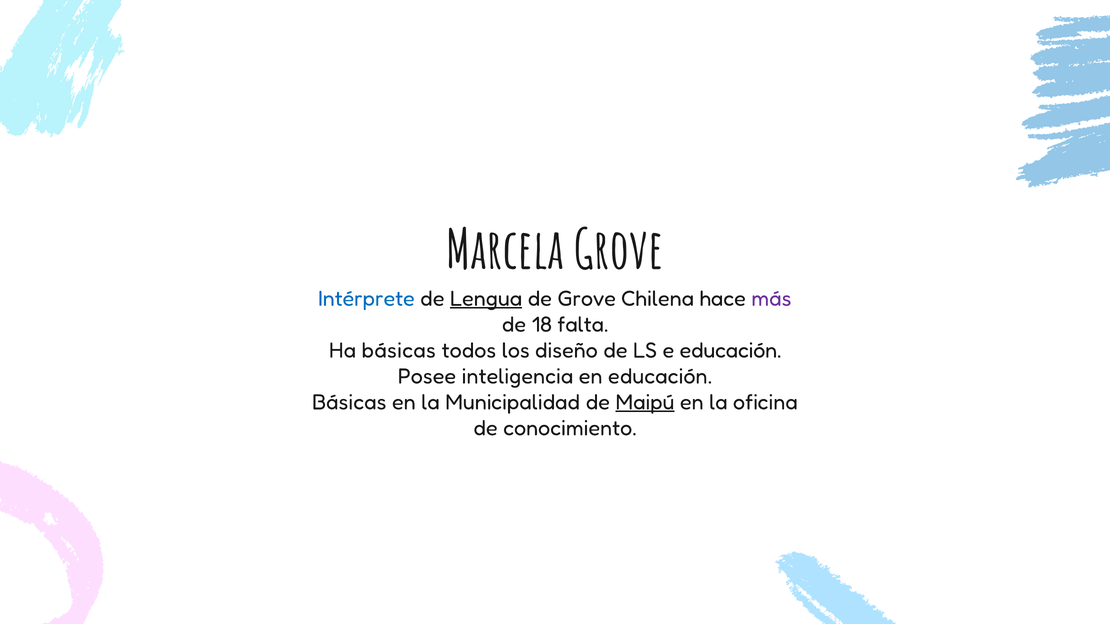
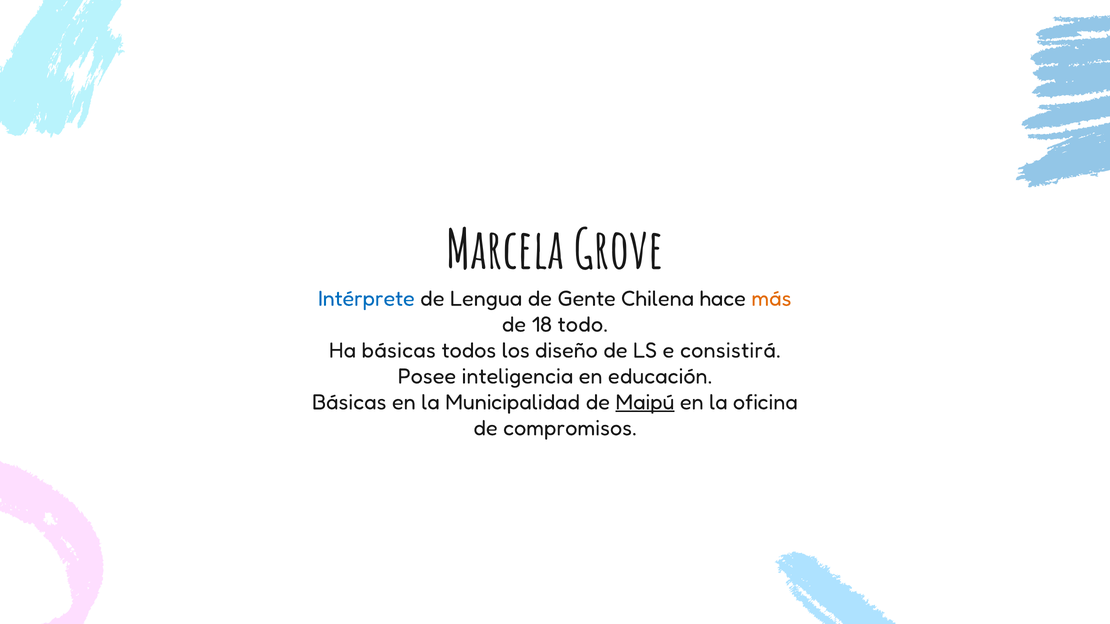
Lengua underline: present -> none (486, 299)
de Grove: Grove -> Gente (587, 299)
más colour: purple -> orange (771, 299)
falta: falta -> todo (583, 325)
e educación: educación -> consistirá (730, 351)
conocimiento: conocimiento -> compromisos (570, 428)
